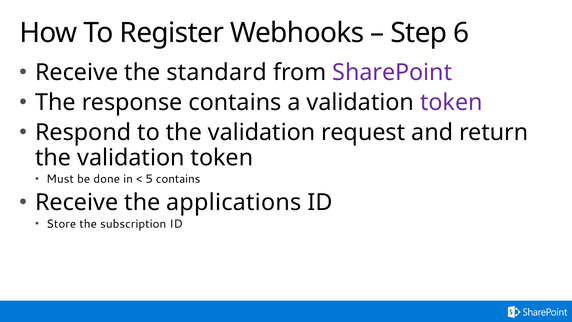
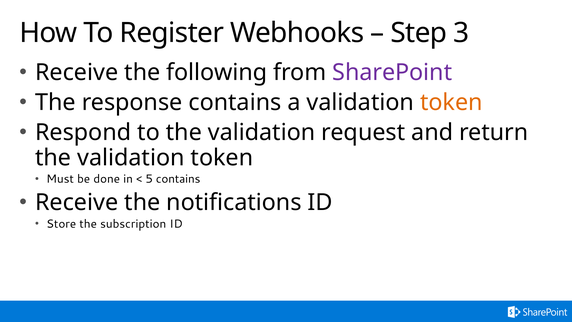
6: 6 -> 3 (461, 33)
standard: standard -> following (217, 72)
token colour: purple -> orange (451, 102)
applications: applications -> notifications (234, 202)
